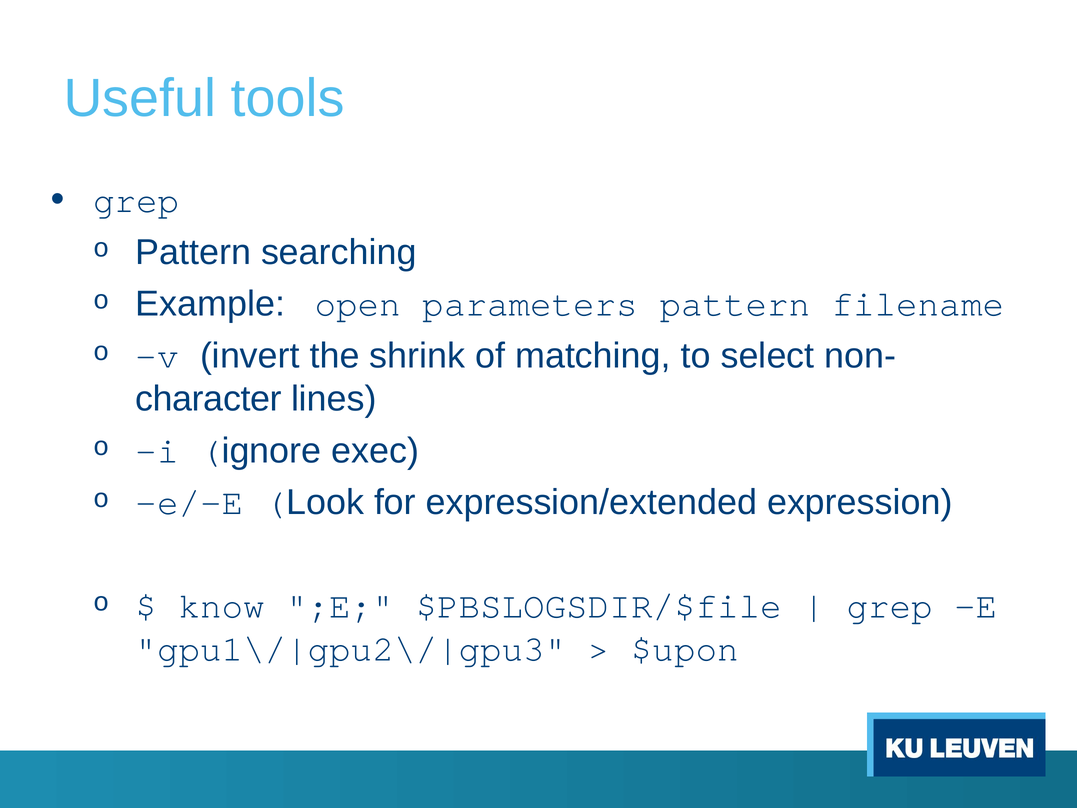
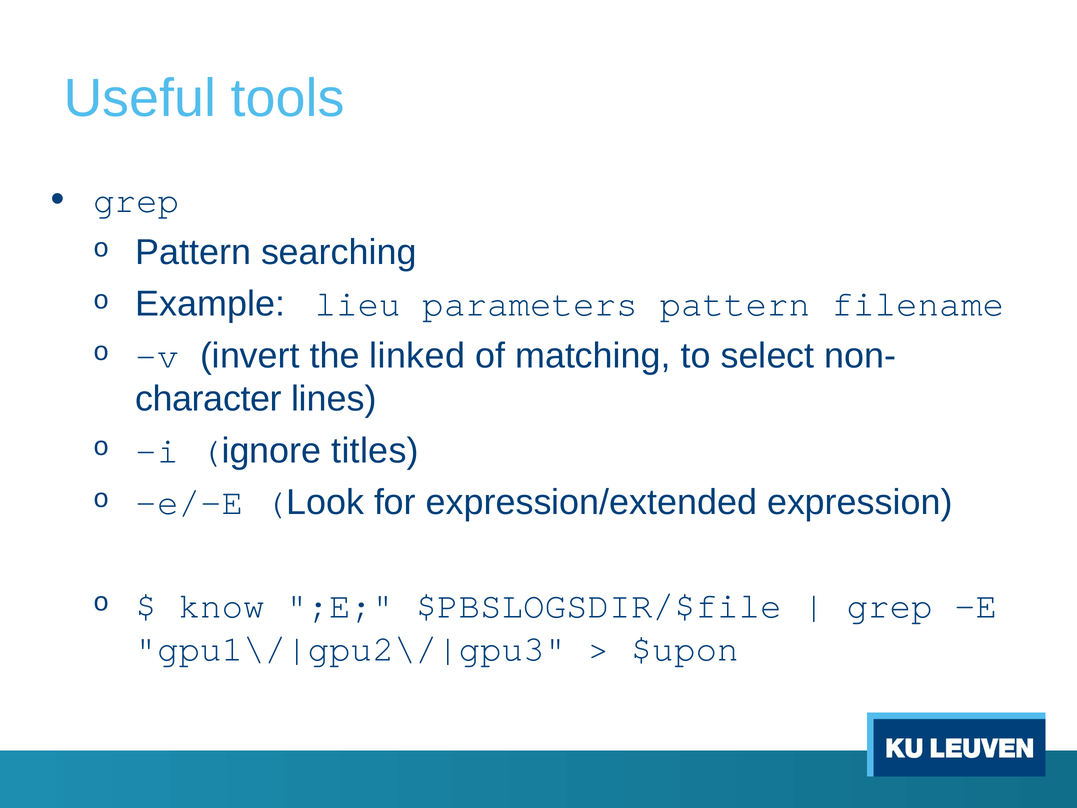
open: open -> lieu (358, 304)
shrink: shrink -> linked (417, 356)
exec: exec -> titles (375, 451)
